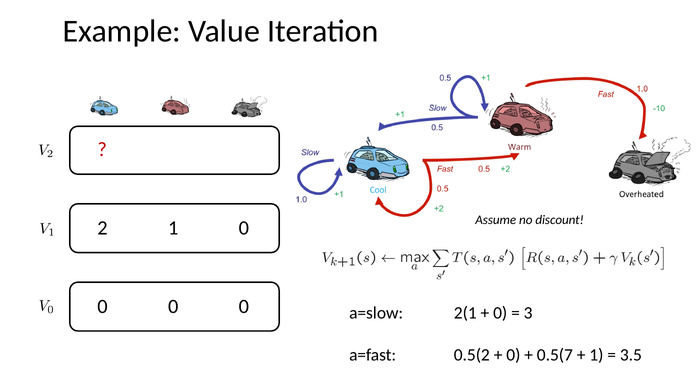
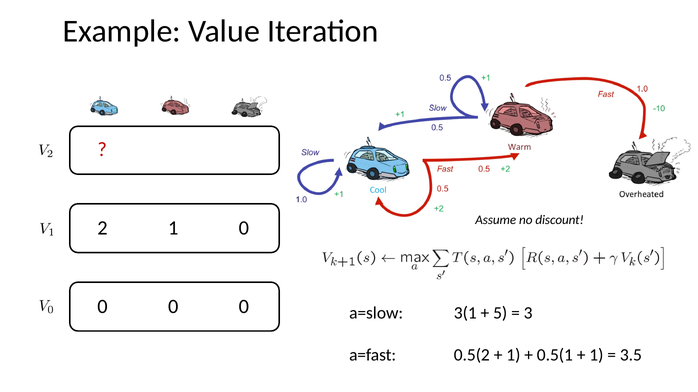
2(1: 2(1 -> 3(1 (465, 313)
0: 0 -> 5 (500, 313)
0: 0 -> 1 (513, 355)
0.5(7: 0.5(7 -> 0.5(1 (555, 355)
